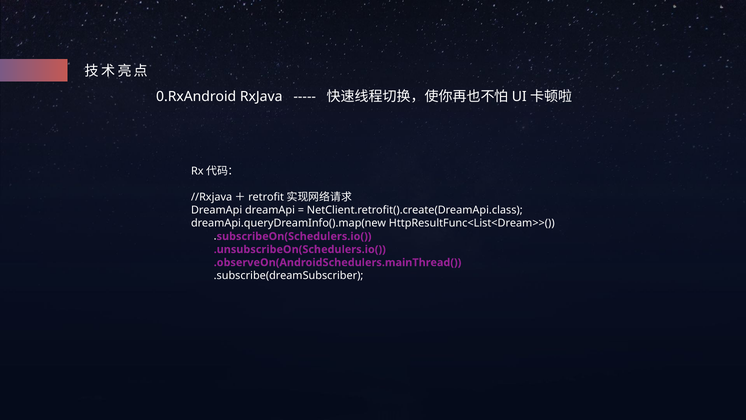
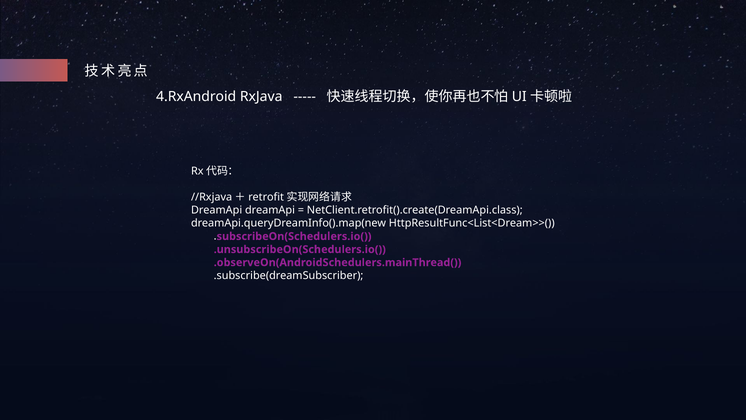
0.RxAndroid: 0.RxAndroid -> 4.RxAndroid (196, 97)
